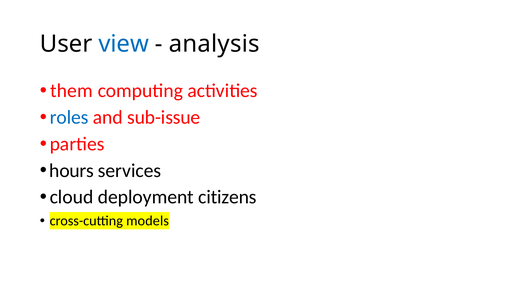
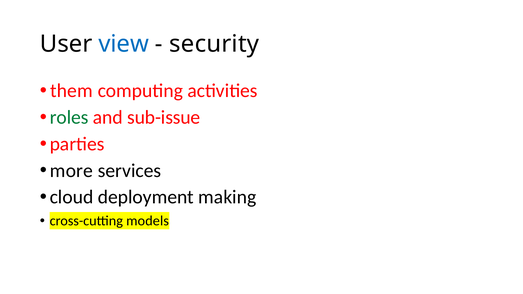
analysis: analysis -> security (214, 44)
roles colour: blue -> green (69, 117)
hours: hours -> more (71, 171)
citizens: citizens -> making (227, 197)
